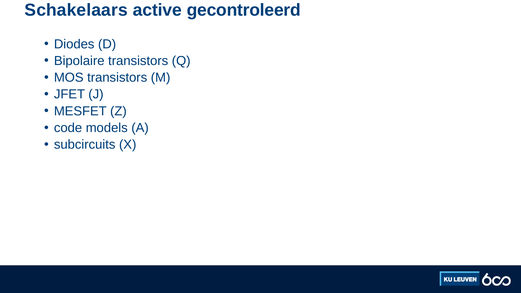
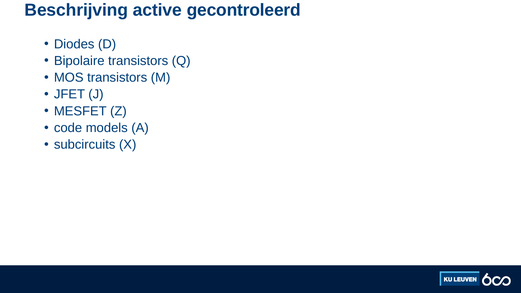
Schakelaars: Schakelaars -> Beschrijving (76, 10)
